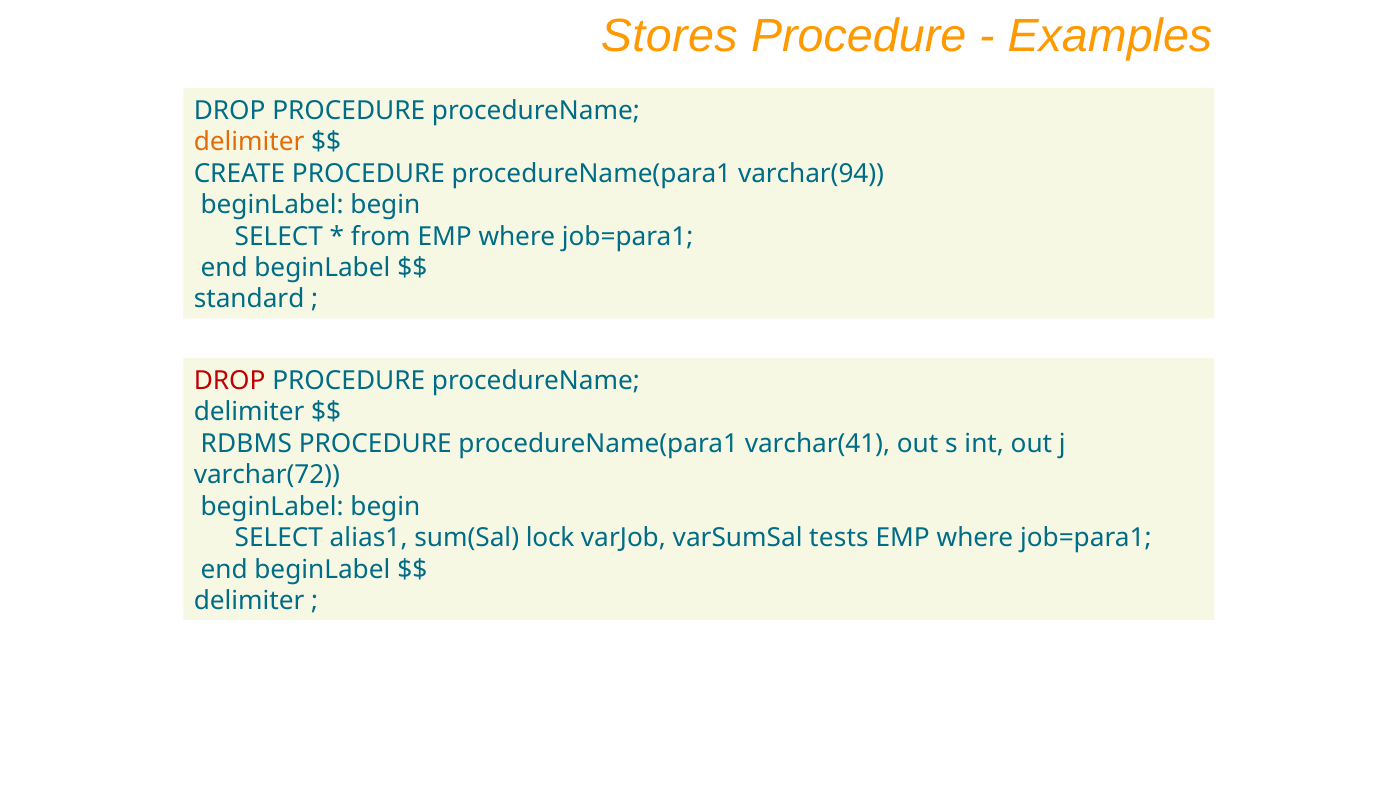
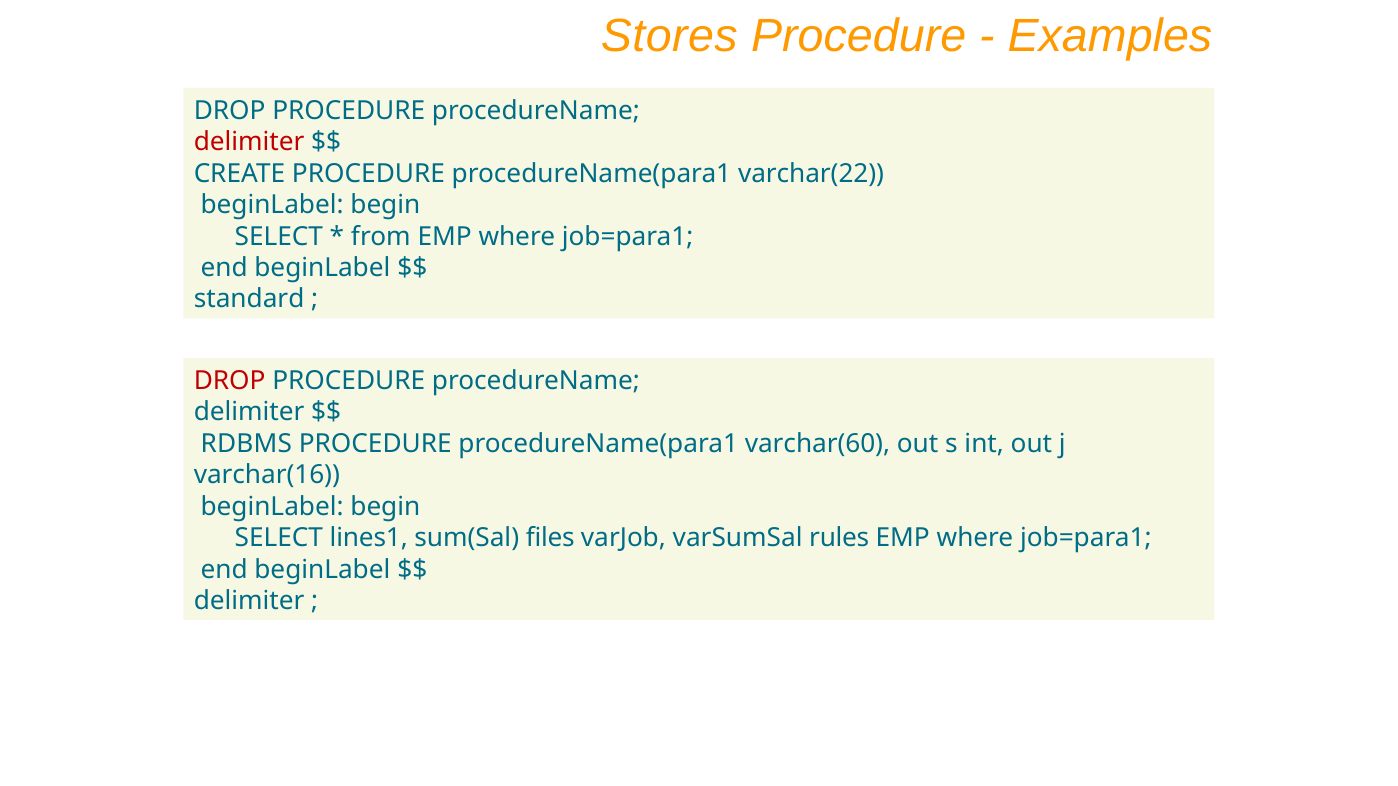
delimiter colour: orange -> red (249, 142)
varchar(94: varchar(94 -> varchar(22 (811, 174)
varchar(41: varchar(41 -> varchar(60 (817, 444)
varchar(72: varchar(72 -> varchar(16 (267, 475)
alias1: alias1 -> lines1 (369, 538)
lock: lock -> files (550, 538)
tests: tests -> rules (839, 538)
